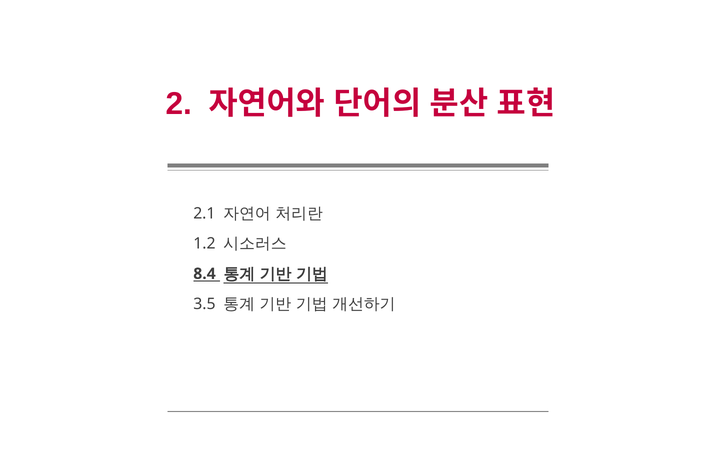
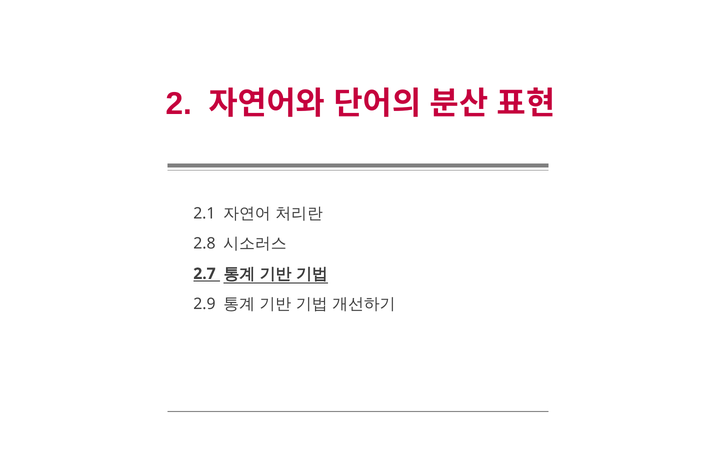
1.2: 1.2 -> 2.8 (204, 244)
8.4: 8.4 -> 2.7 (204, 274)
3.5: 3.5 -> 2.9 (204, 304)
